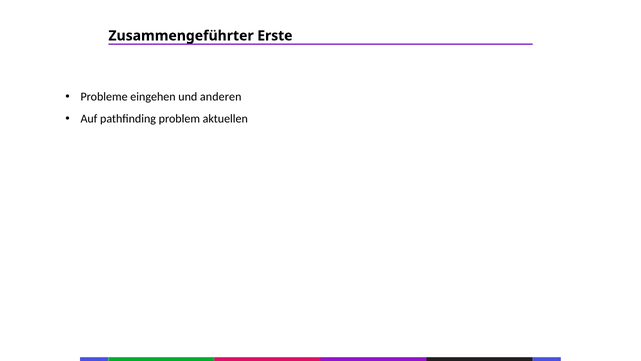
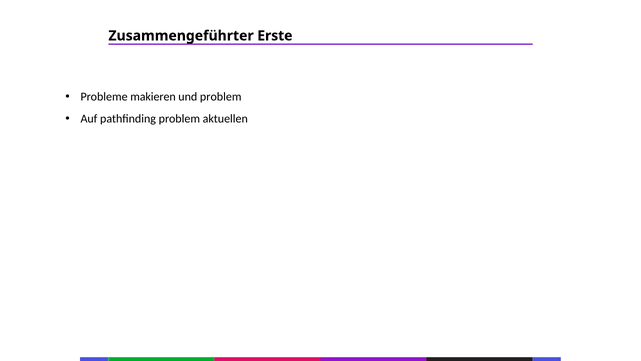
eingehen: eingehen -> makieren (153, 97)
und anderen: anderen -> problem (221, 97)
